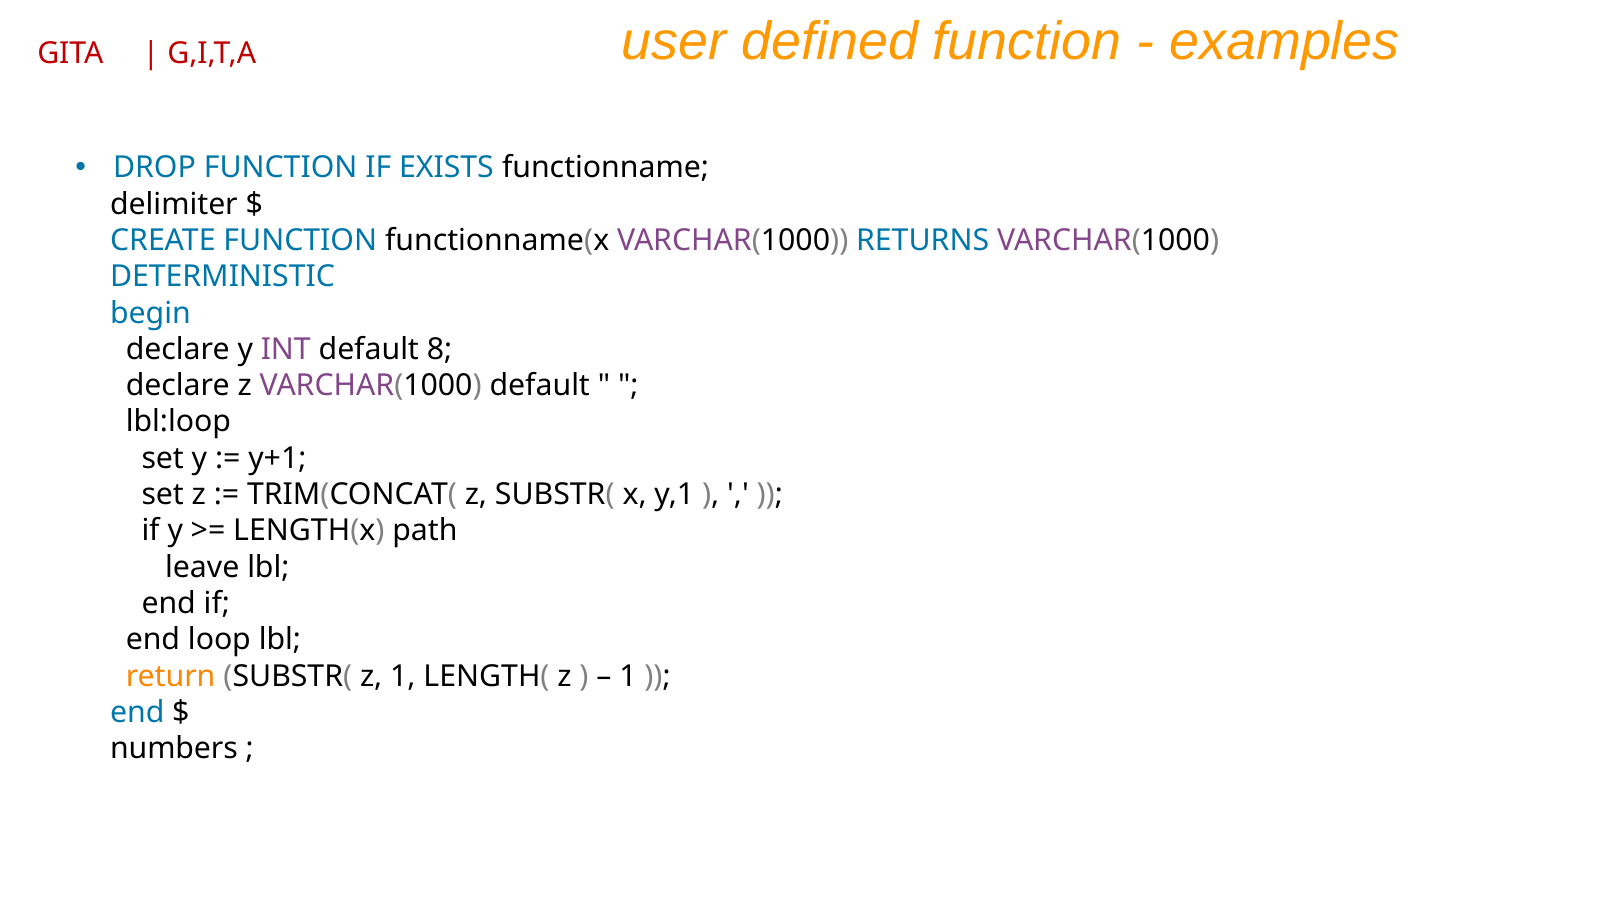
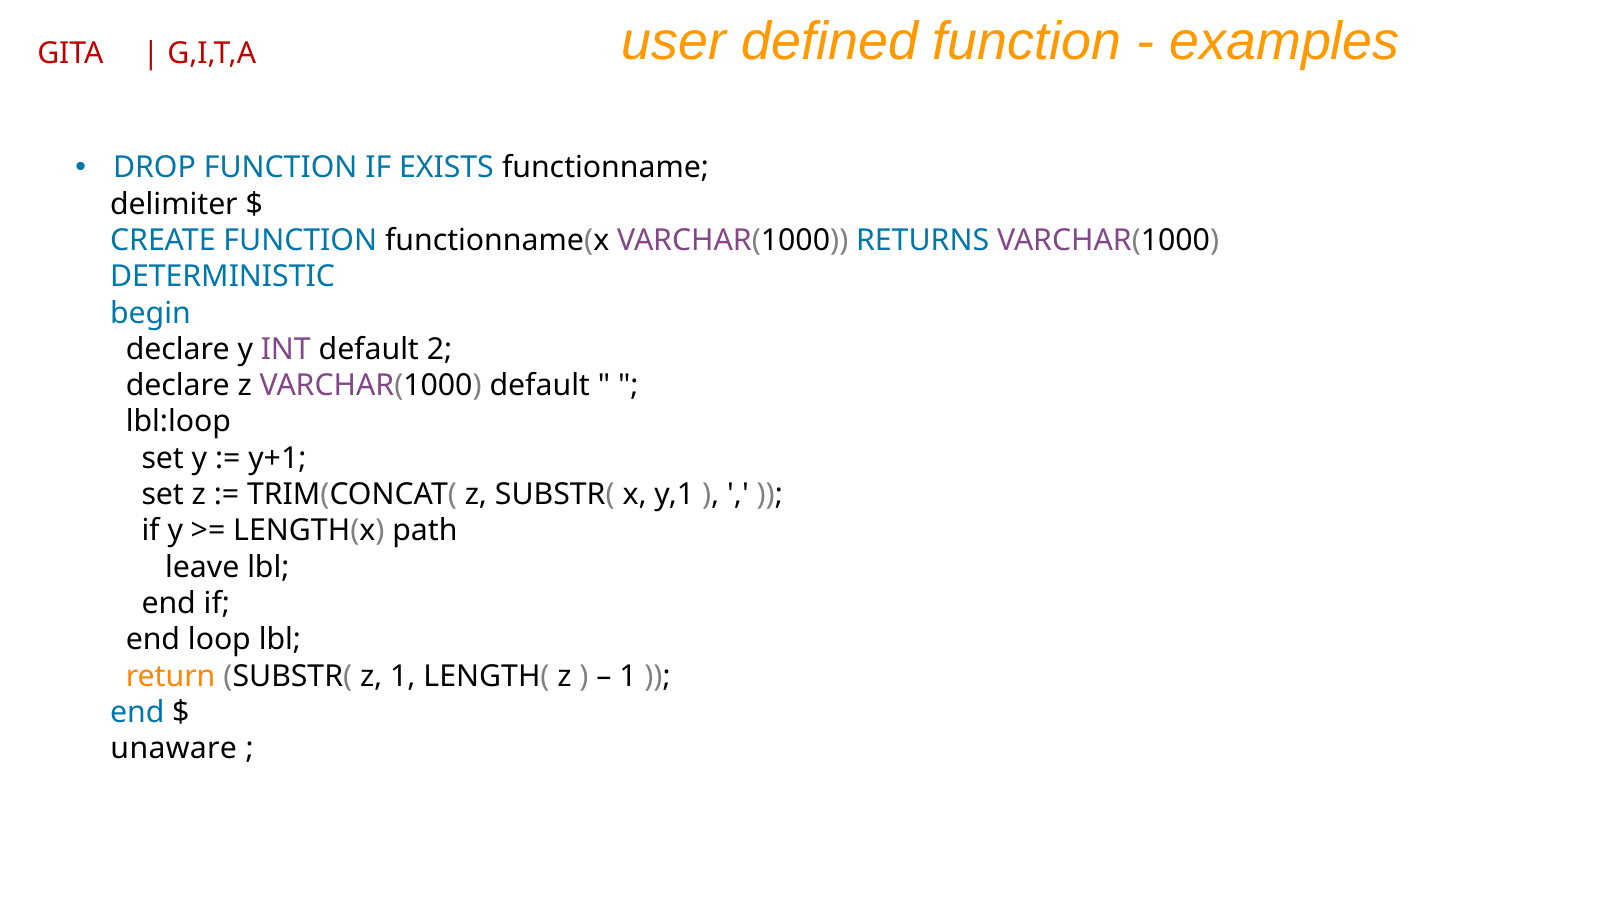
8: 8 -> 2 (440, 349)
numbers: numbers -> unaware (174, 749)
